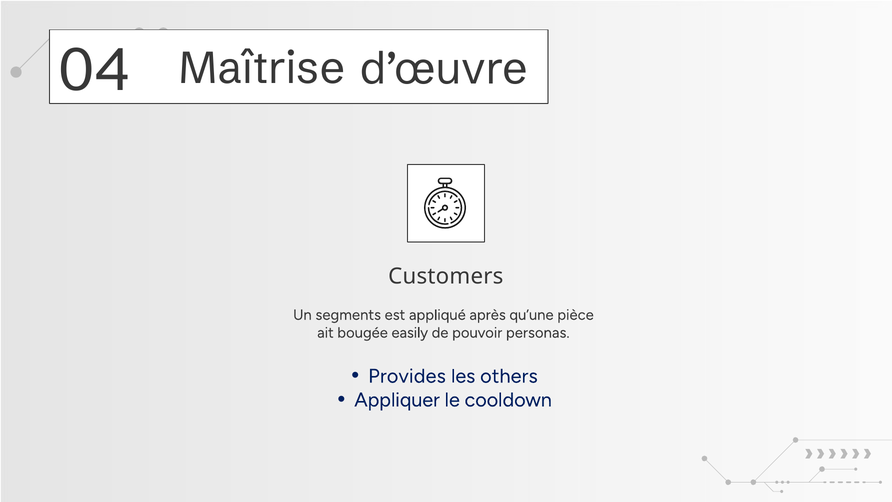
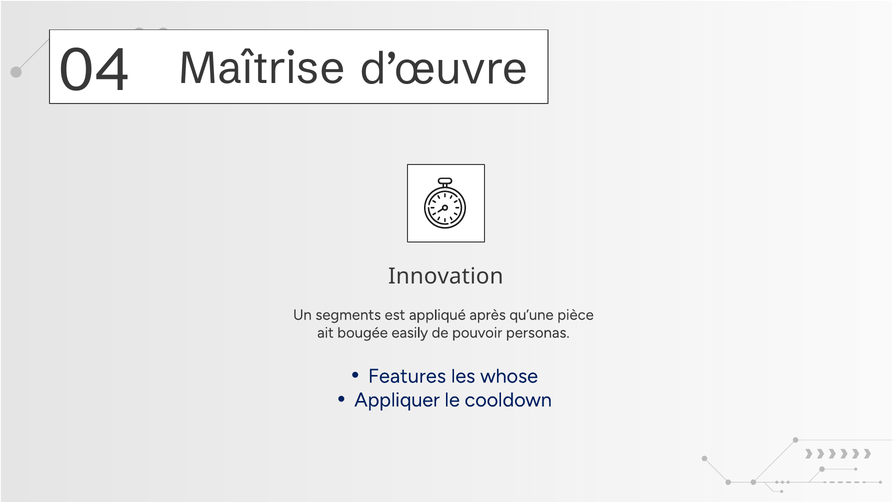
Customers: Customers -> Innovation (446, 276)
Provides: Provides -> Features (407, 376)
others: others -> whose (509, 376)
